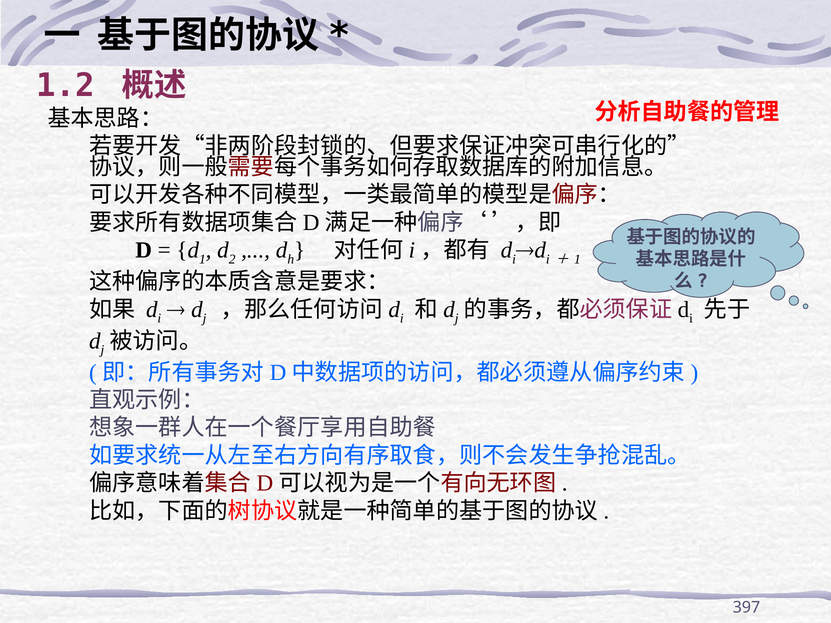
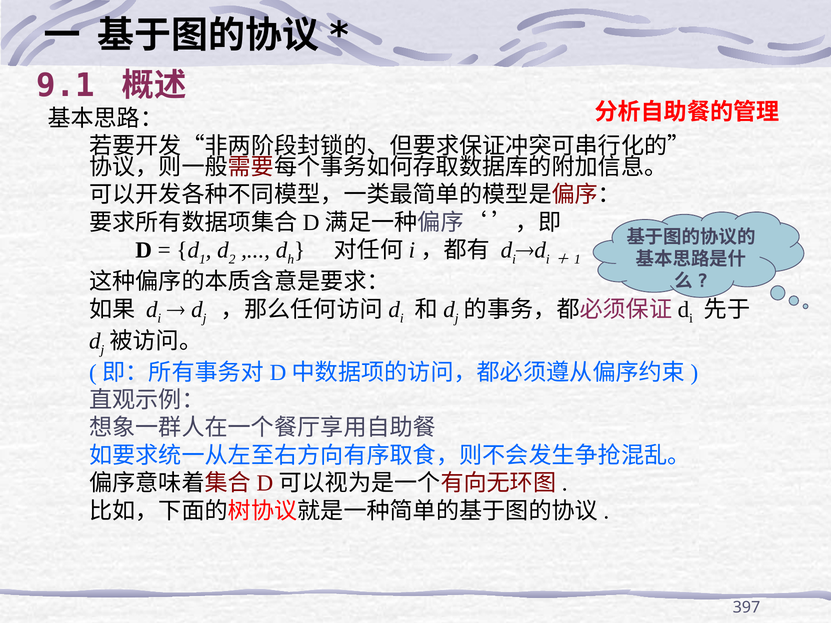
1.2: 1.2 -> 9.1 (65, 86)
